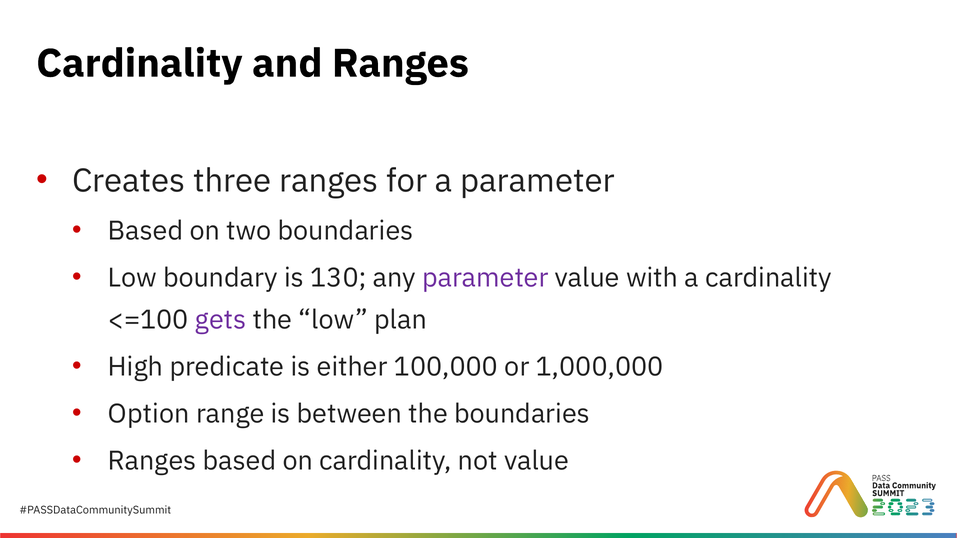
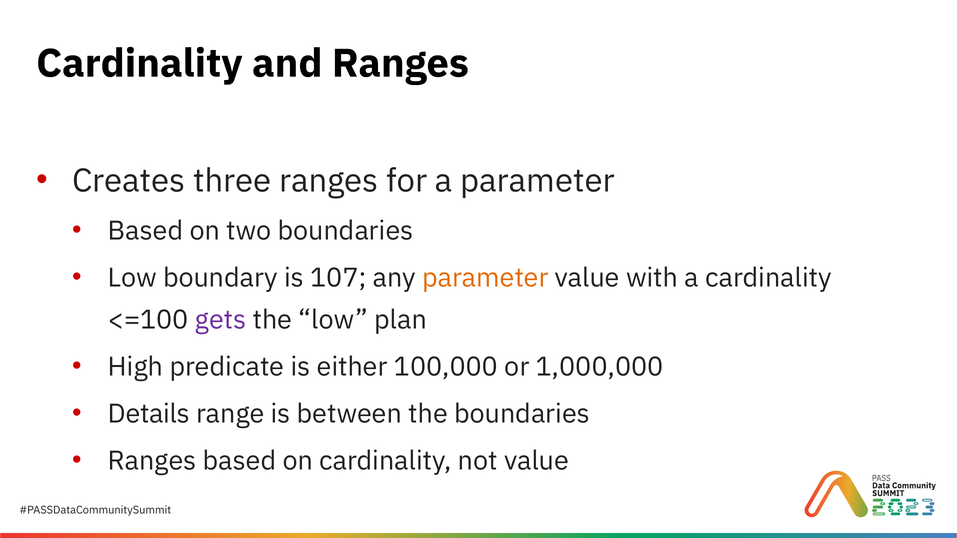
130: 130 -> 107 (339, 278)
parameter colour: purple -> orange (485, 278)
Option: Option -> Details (149, 414)
